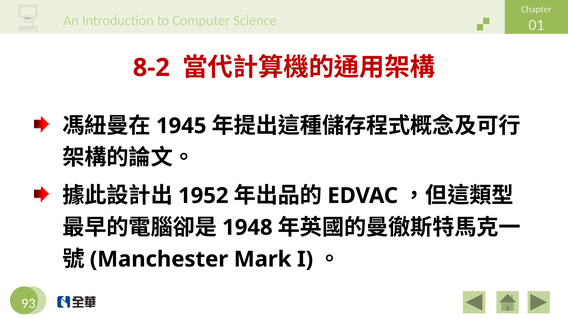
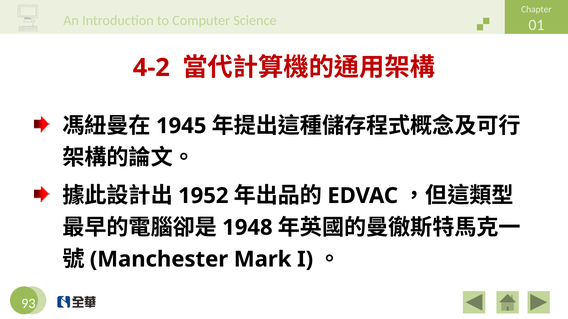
8-2: 8-2 -> 4-2 (151, 68)
